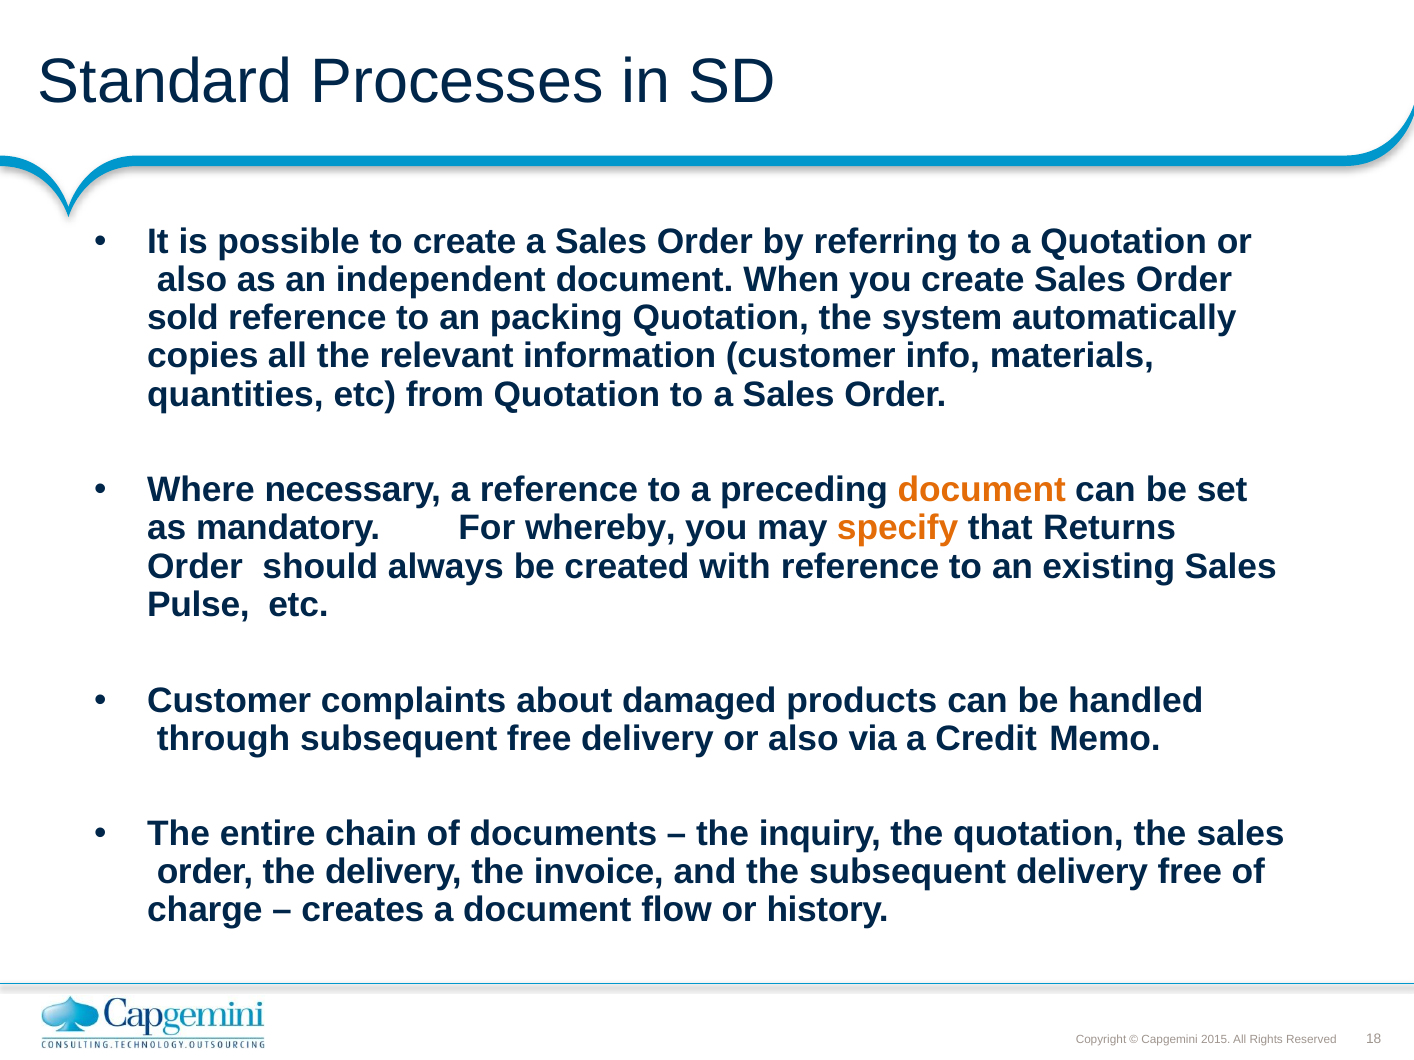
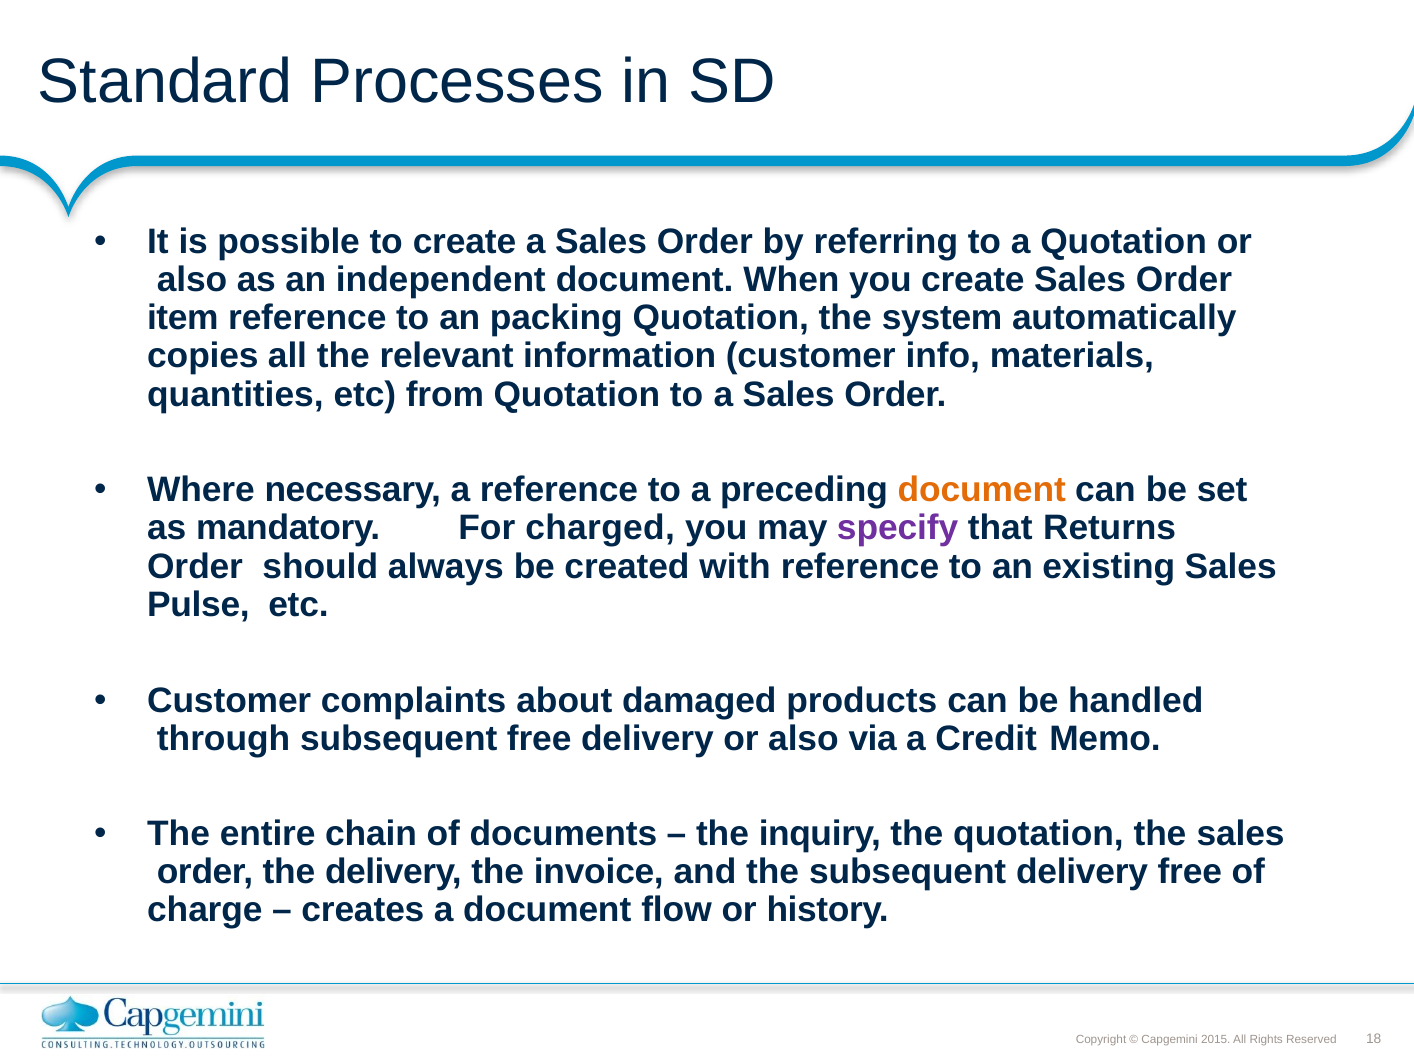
sold: sold -> item (183, 318)
whereby: whereby -> charged (600, 528)
specify colour: orange -> purple (898, 528)
